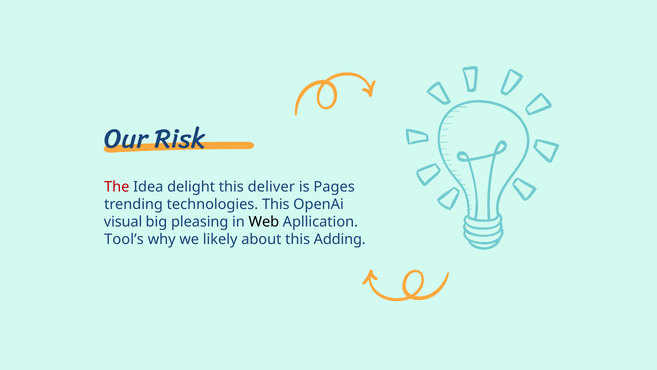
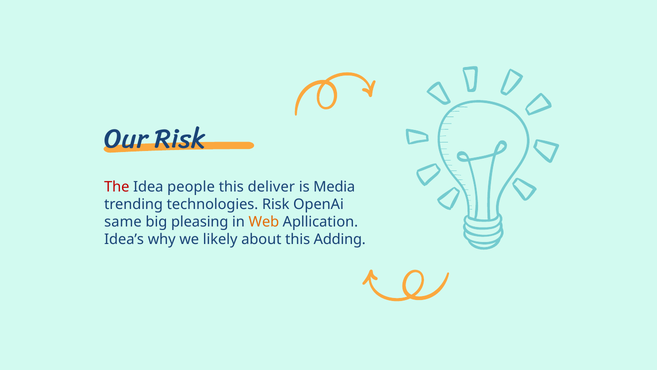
delight: delight -> people (191, 187)
Pages: Pages -> Media (334, 187)
technologies This: This -> Risk (276, 204)
visual: visual -> same (123, 222)
Web colour: black -> orange (264, 222)
Tool’s: Tool’s -> Idea’s (124, 239)
